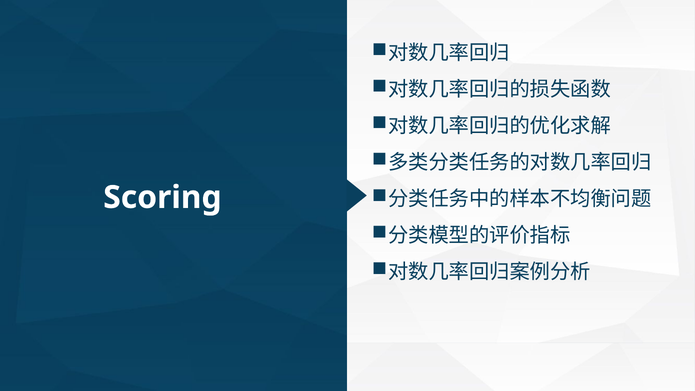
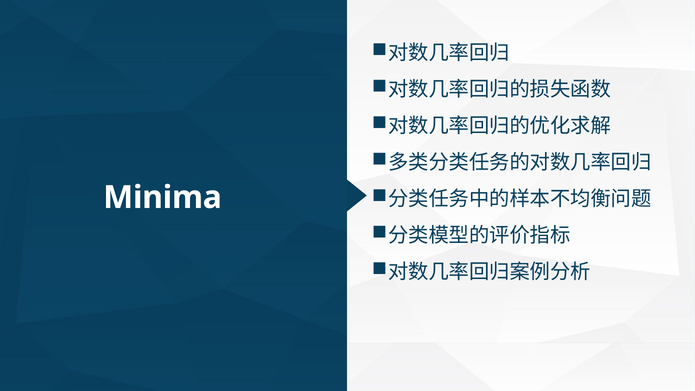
Scoring: Scoring -> Minima (163, 197)
